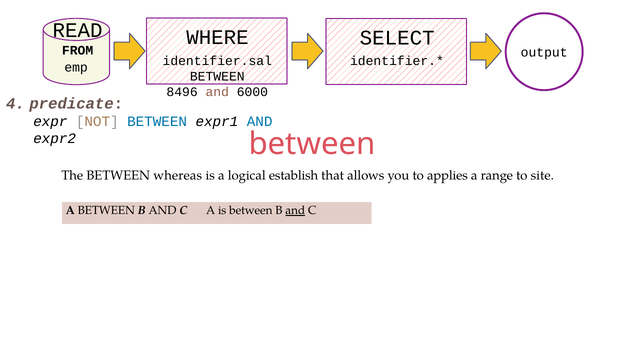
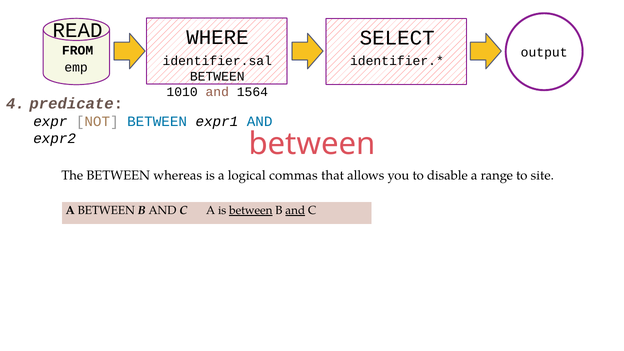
8496: 8496 -> 1010 (182, 92)
6000: 6000 -> 1564 (252, 92)
establish: establish -> commas (293, 175)
applies: applies -> disable (447, 175)
between underline: none -> present (251, 210)
